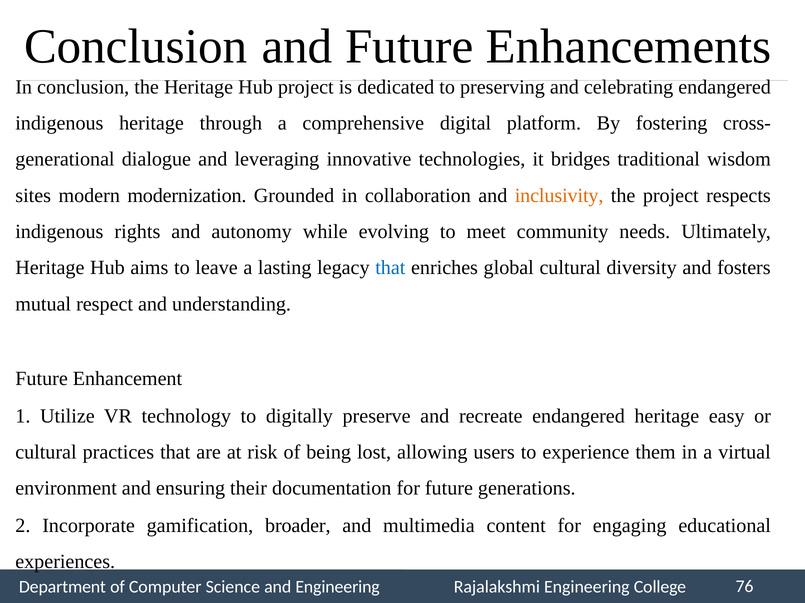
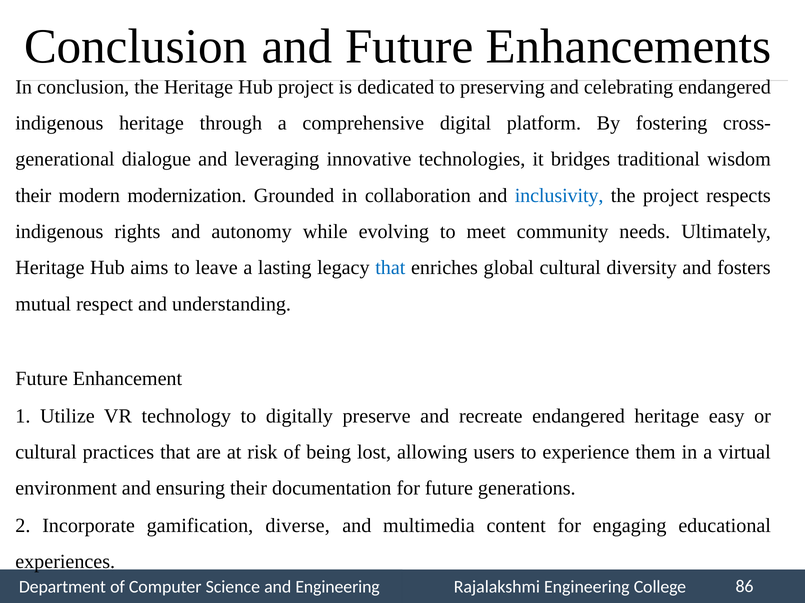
sites: sites -> their (33, 196)
inclusivity colour: orange -> blue (559, 196)
broader: broader -> diverse (298, 526)
76: 76 -> 86 (745, 587)
